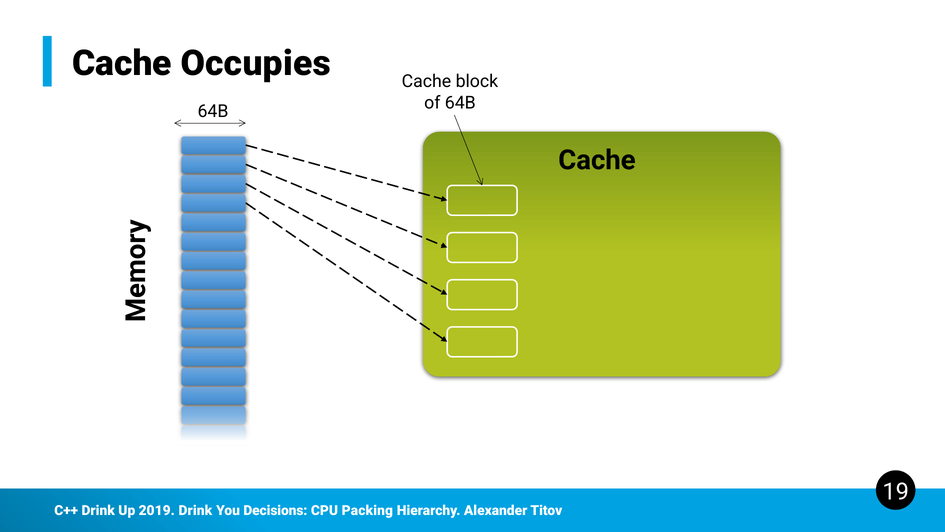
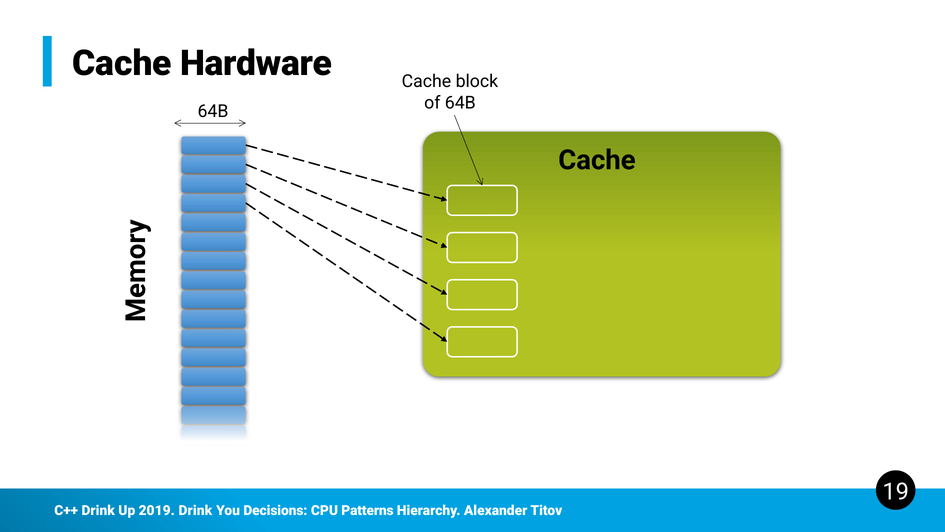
Occupies: Occupies -> Hardware (256, 63)
Packing: Packing -> Patterns (368, 510)
